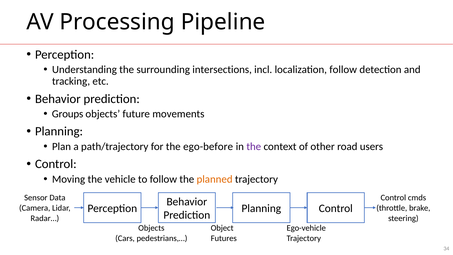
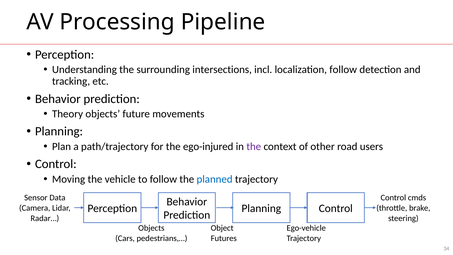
Groups: Groups -> Theory (68, 114)
ego-before: ego-before -> ego-injured (208, 146)
planned colour: orange -> blue (215, 179)
